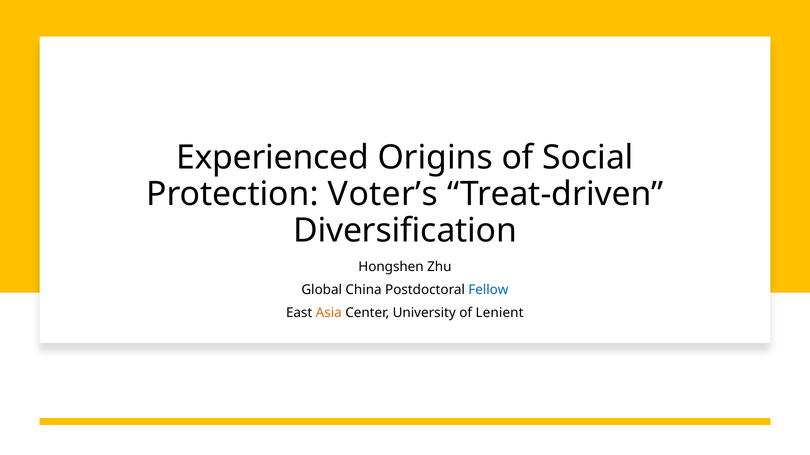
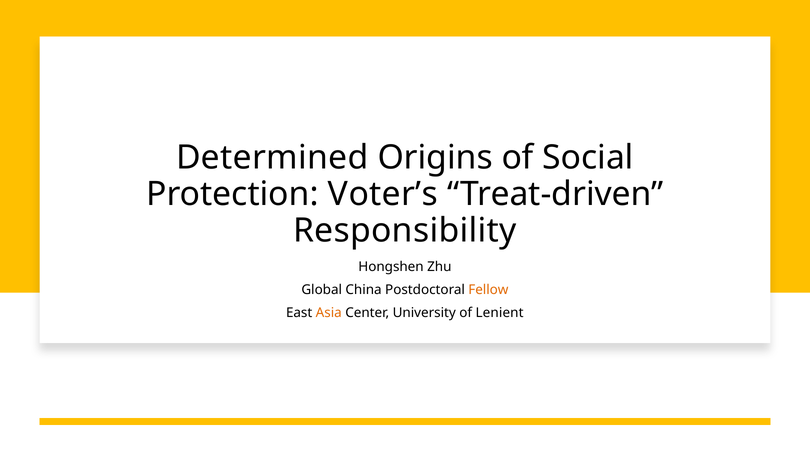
Experienced: Experienced -> Determined (272, 158)
Diversification: Diversification -> Responsibility (405, 231)
Fellow colour: blue -> orange (488, 290)
